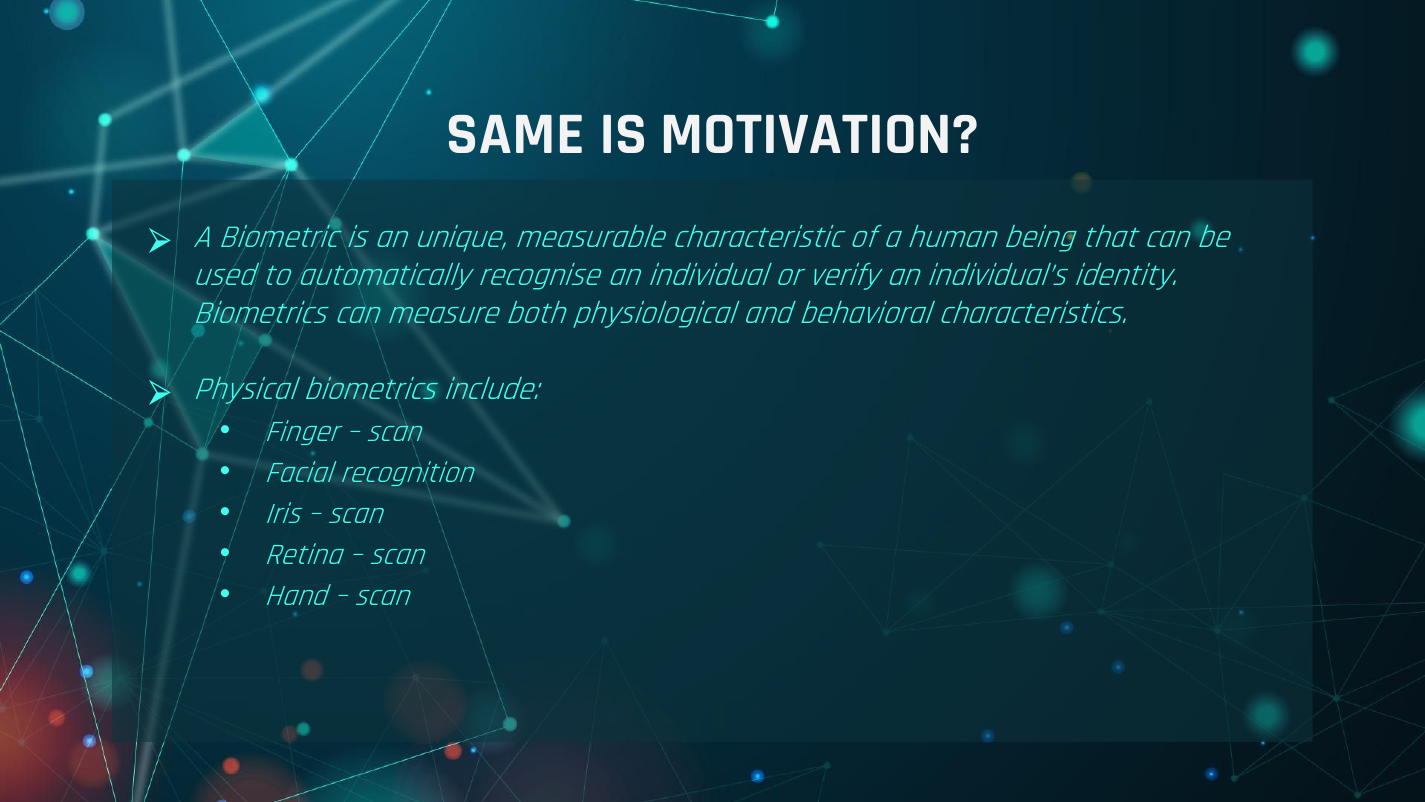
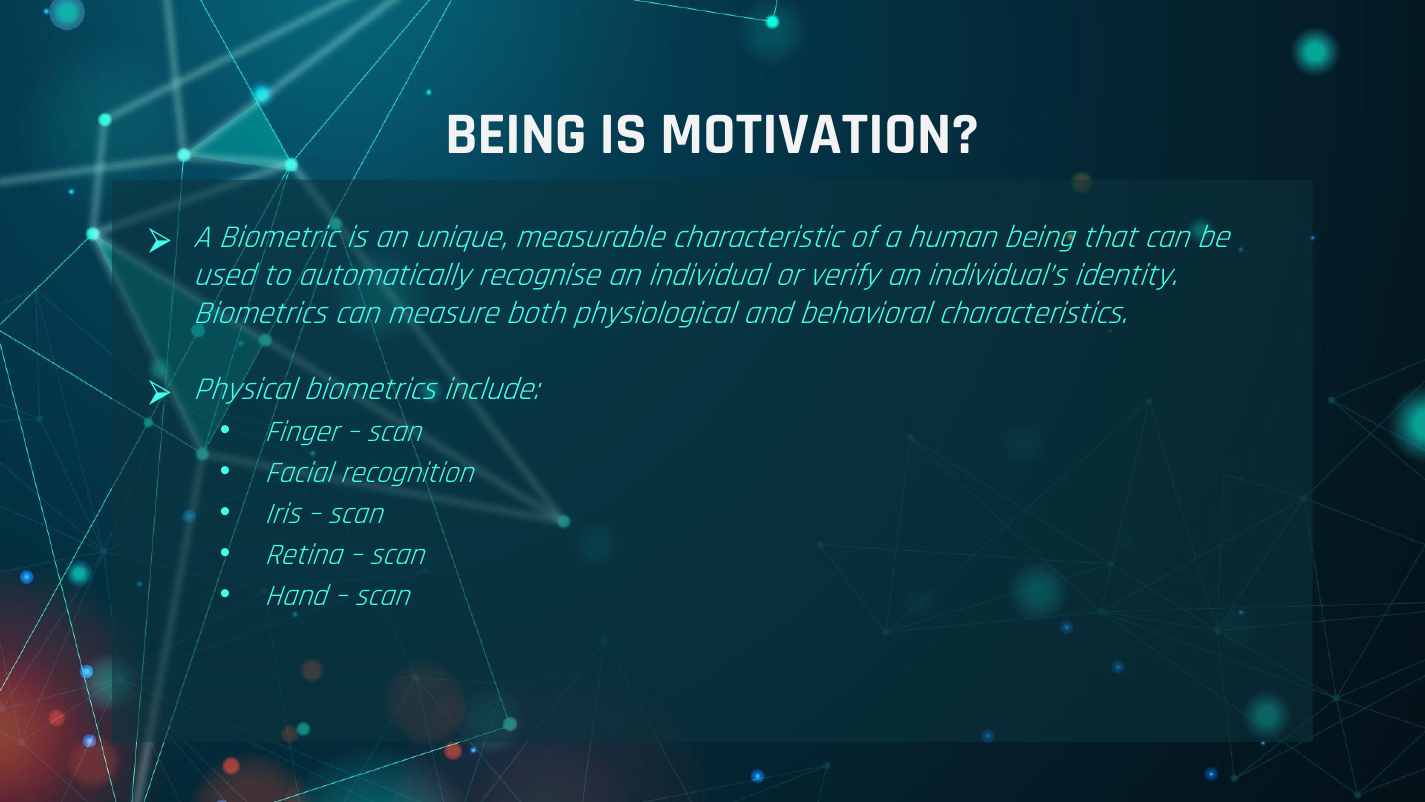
SAME: SAME -> BEING (516, 133)
